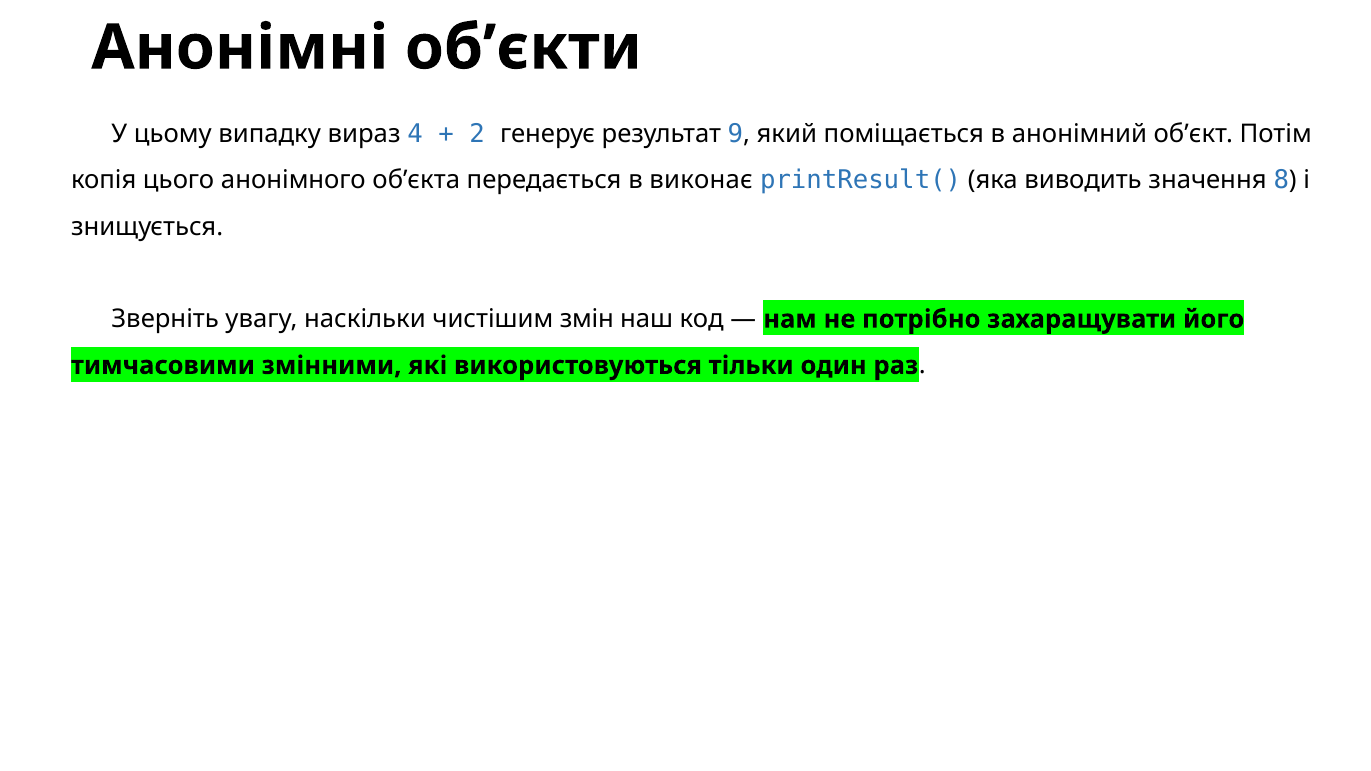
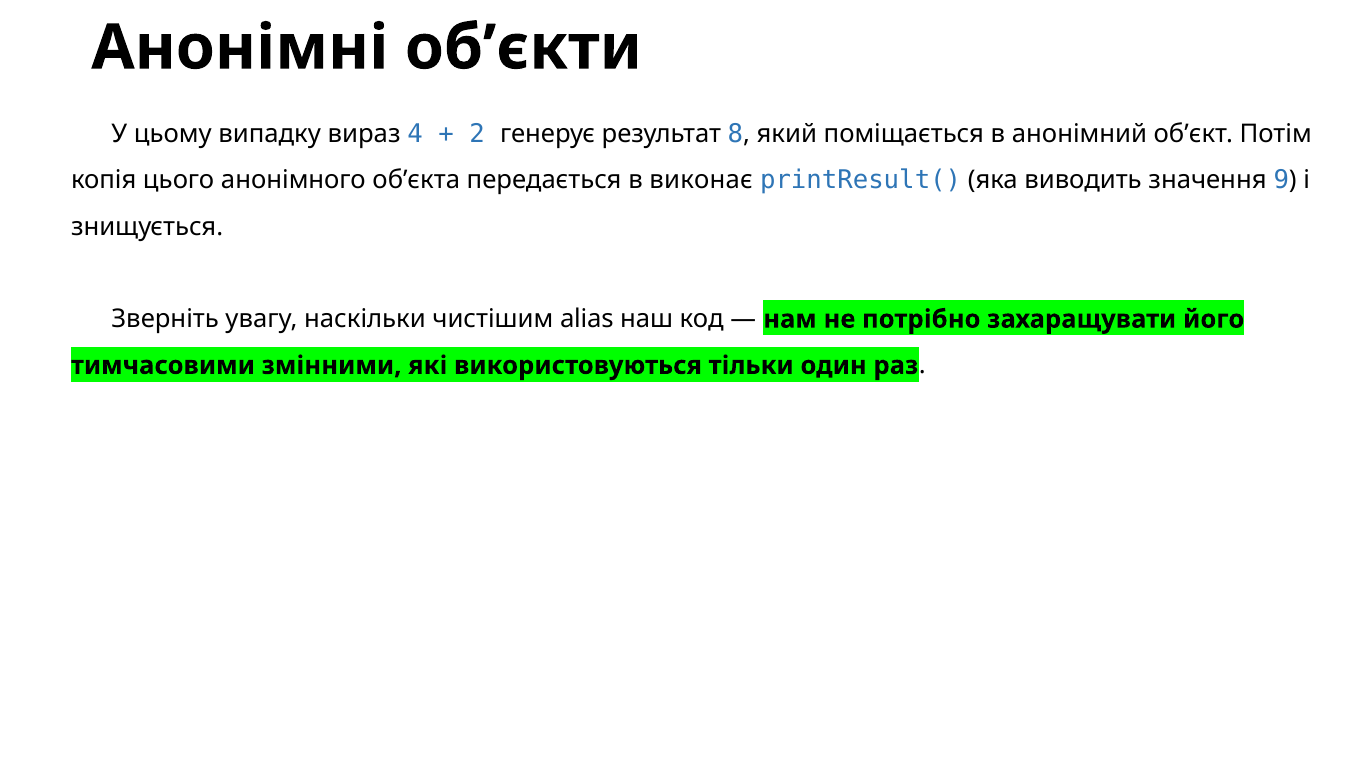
9: 9 -> 8 (735, 134)
8: 8 -> 9 (1281, 180)
змін: змін -> alias (587, 319)
